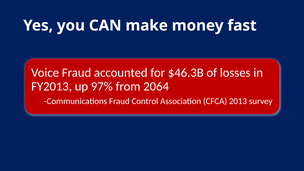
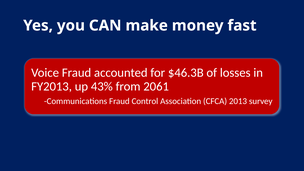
97%: 97% -> 43% (102, 86)
2064: 2064 -> 2061 (156, 86)
